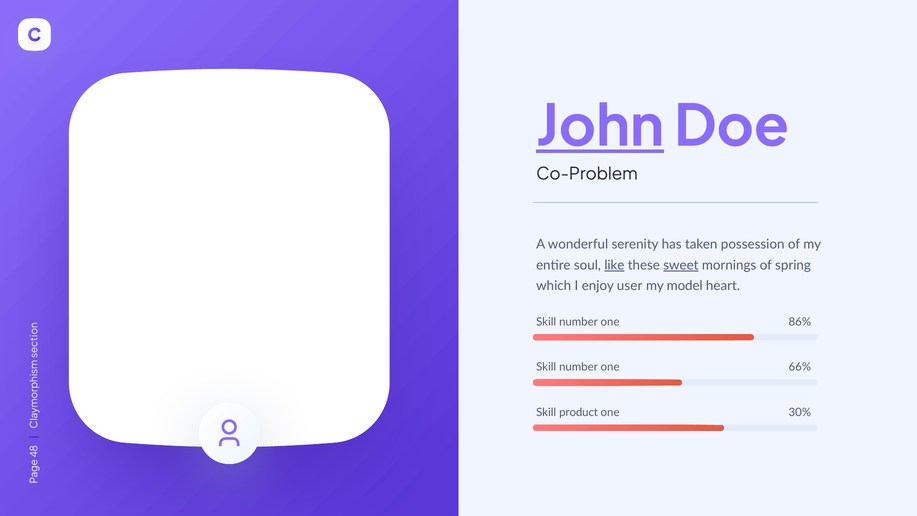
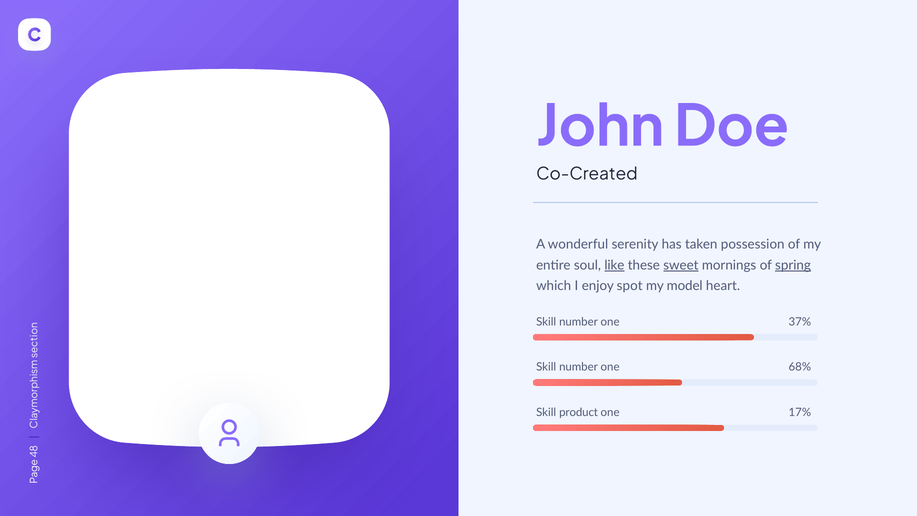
John underline: present -> none (600, 127)
Co-Problem: Co-Problem -> Co-Created (587, 174)
spring underline: none -> present (793, 265)
user: user -> spot (630, 286)
86%: 86% -> 37% (800, 322)
66%: 66% -> 68% (800, 367)
30%: 30% -> 17% (800, 412)
